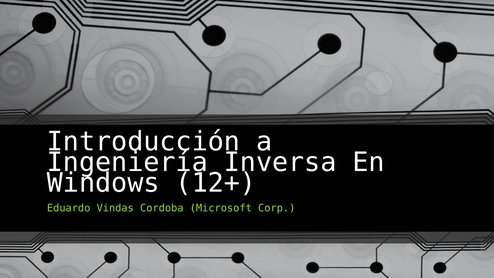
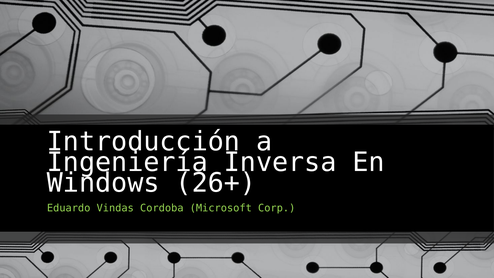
12+: 12+ -> 26+ (216, 183)
